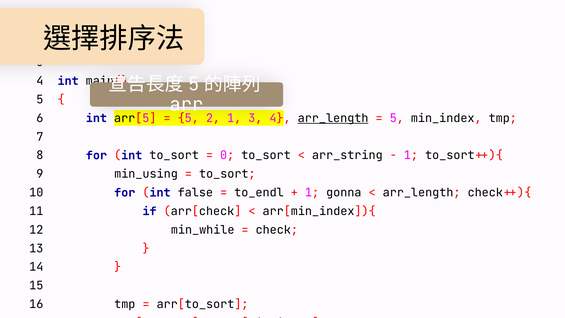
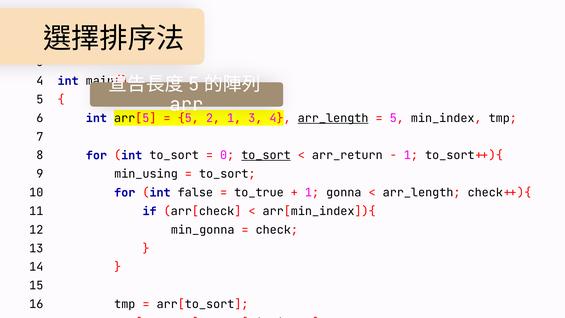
to_sort underline: none -> present (266, 155)
arr_string: arr_string -> arr_return (347, 155)
to_endl: to_endl -> to_true (259, 193)
min_while: min_while -> min_gonna (203, 230)
